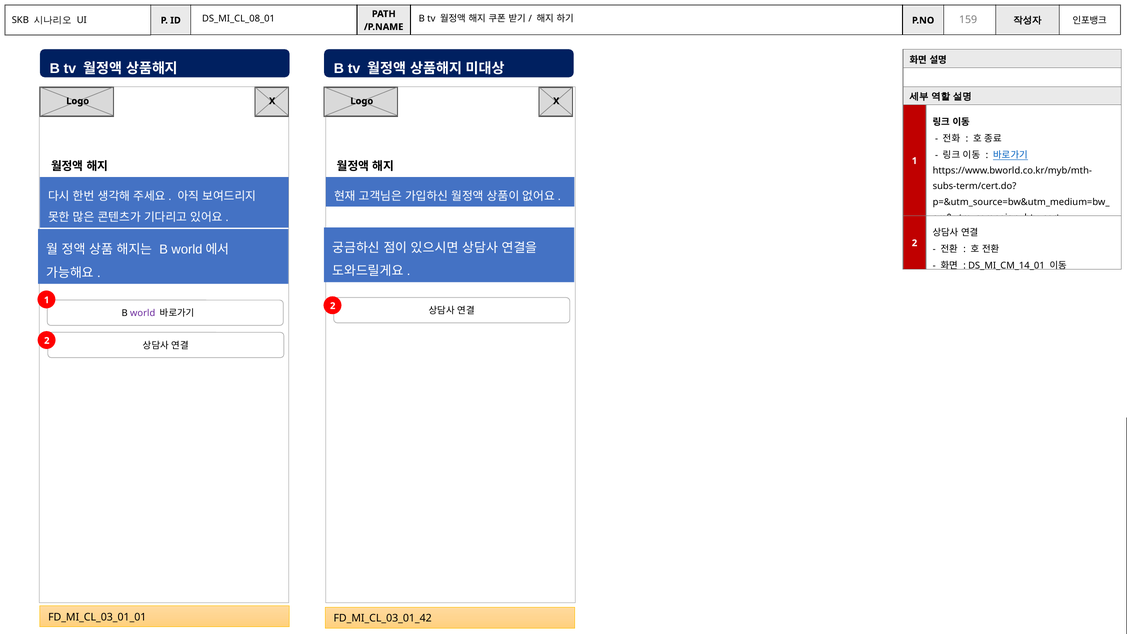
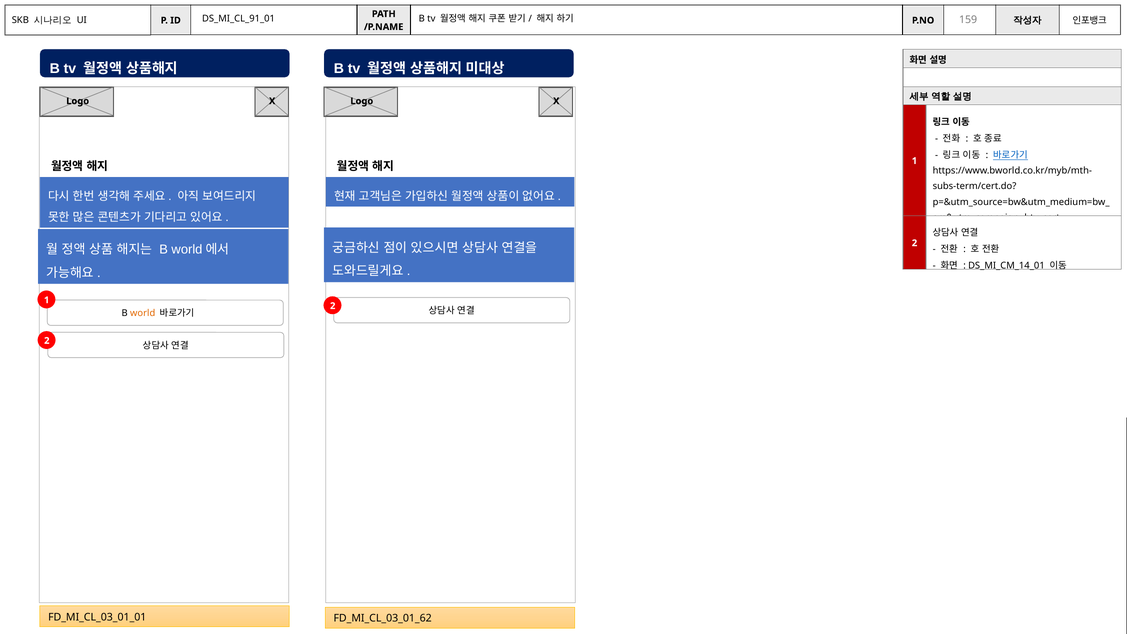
DS_MI_CL_08_01: DS_MI_CL_08_01 -> DS_MI_CL_91_01 (239, 19)
world colour: purple -> orange (143, 313)
FD_MI_CL_03_01_42: FD_MI_CL_03_01_42 -> FD_MI_CL_03_01_62 (383, 618)
